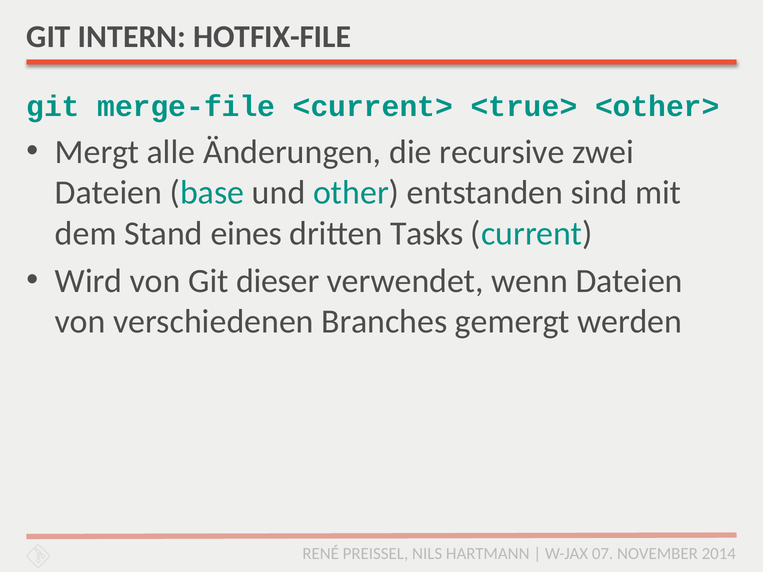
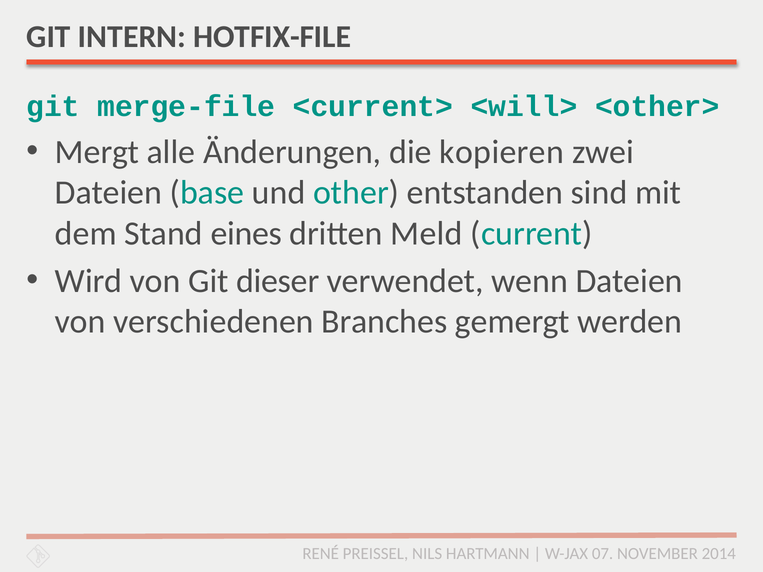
<true>: <true> -> <will> (524, 107)
recursive: recursive -> kopieren (502, 152)
Tasks: Tasks -> Meld (426, 233)
